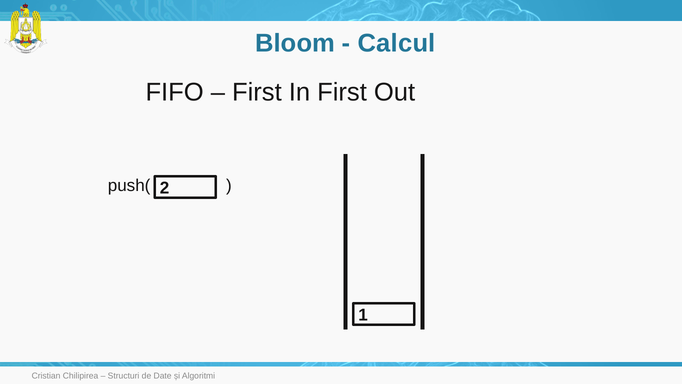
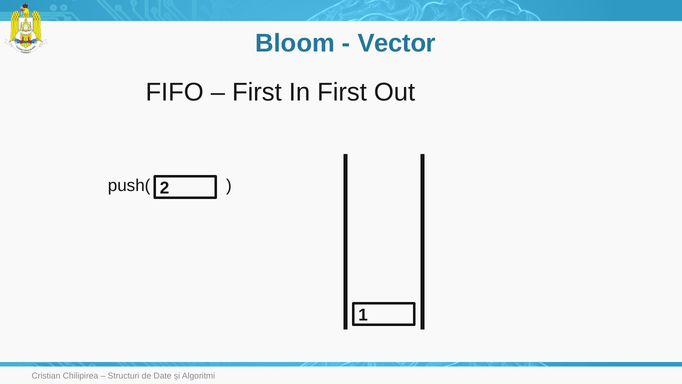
Calcul: Calcul -> Vector (397, 43)
